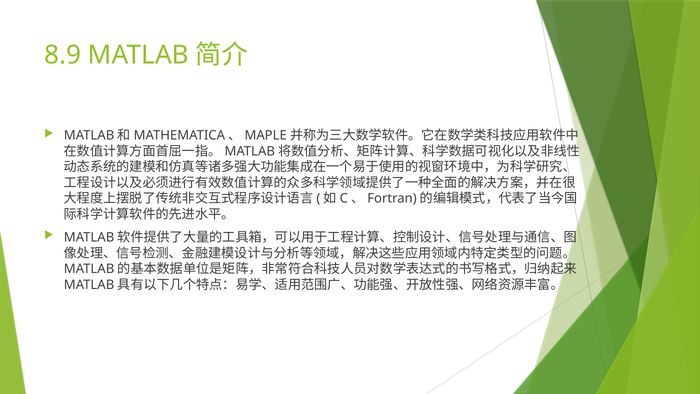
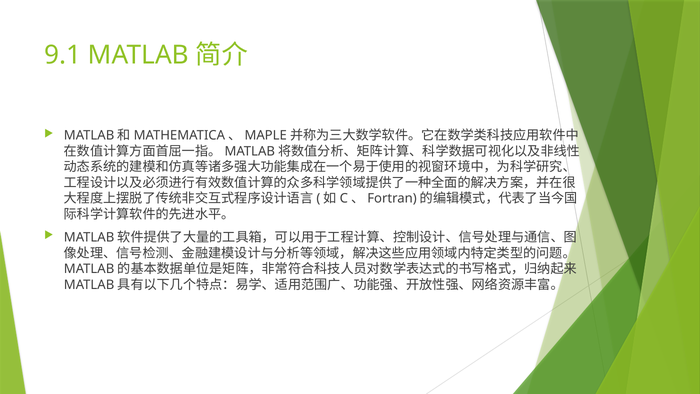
8.9: 8.9 -> 9.1 (63, 55)
